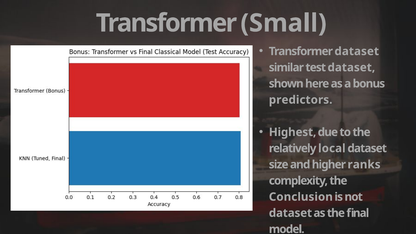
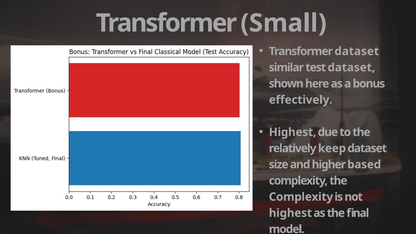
predictors: predictors -> effectively (301, 100)
local: local -> keep (332, 148)
ranks: ranks -> based (364, 165)
Conclusion: Conclusion -> Complexity (301, 197)
dataset: dataset -> highest (290, 213)
